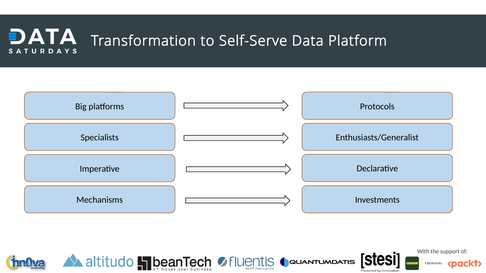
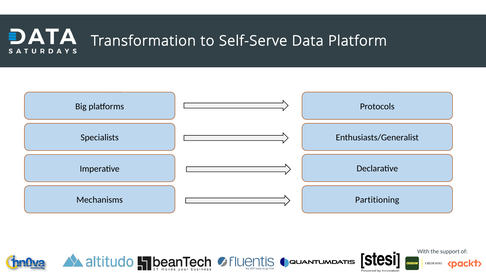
Investments: Investments -> Partitioning (377, 200)
